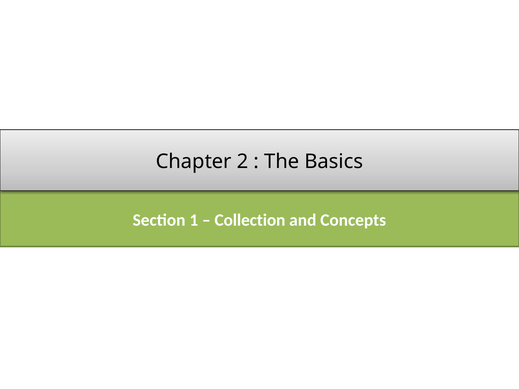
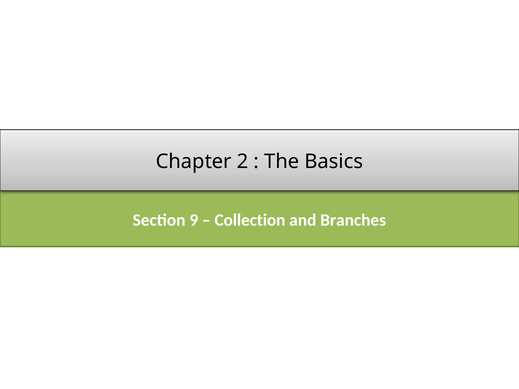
1: 1 -> 9 (194, 220)
Concepts: Concepts -> Branches (353, 220)
